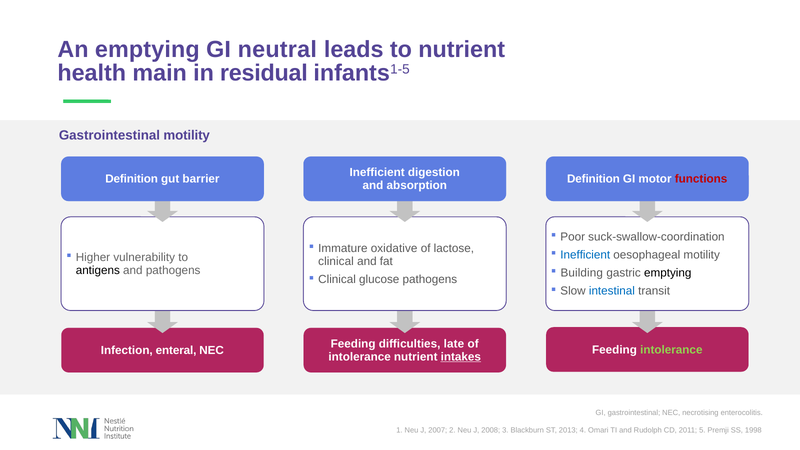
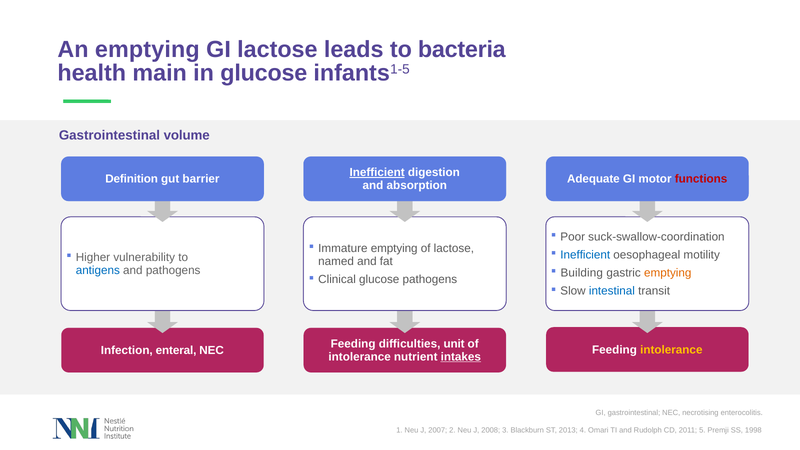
GI neutral: neutral -> lactose (277, 50)
to nutrient: nutrient -> bacteria (462, 50)
in residual: residual -> glucose (264, 73)
Gastrointestinal motility: motility -> volume (187, 135)
Inefficient underline: none -> present (377, 172)
Definition: Definition -> Adequate (593, 179)
Immature oxidative: oxidative -> emptying (394, 248)
clinical: clinical -> named (336, 261)
antigens colour: black -> blue (98, 270)
emptying colour: black -> orange (668, 273)
late: late -> unit (454, 344)
intolerance colour: light green -> yellow (671, 350)
